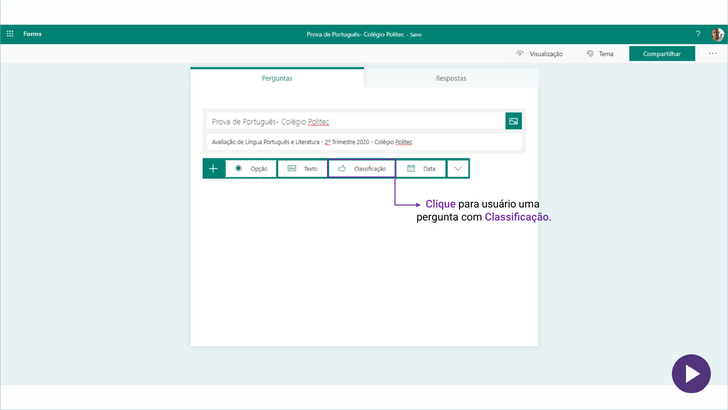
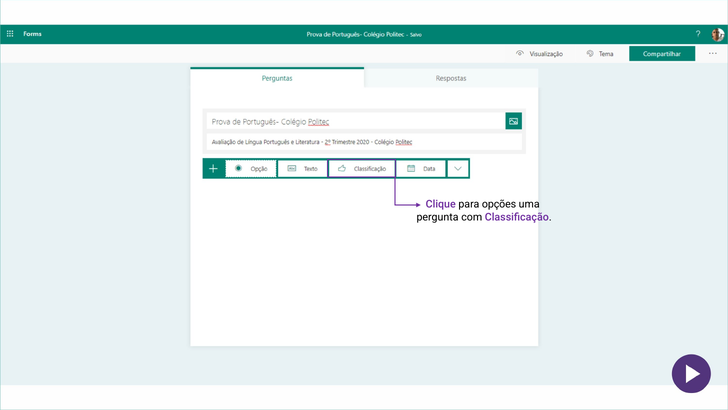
usuário: usuário -> opções (499, 204)
